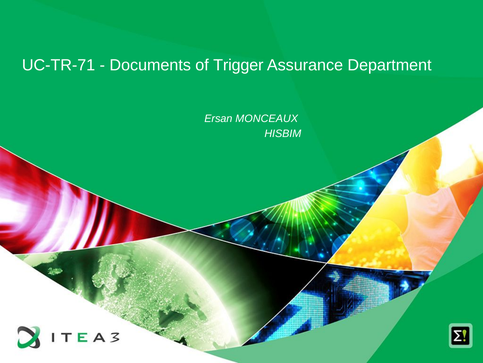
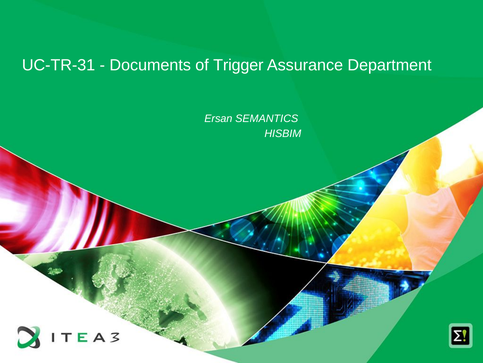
UC-TR-71: UC-TR-71 -> UC-TR-31 (59, 65)
MONCEAUX: MONCEAUX -> SEMANTICS (267, 118)
